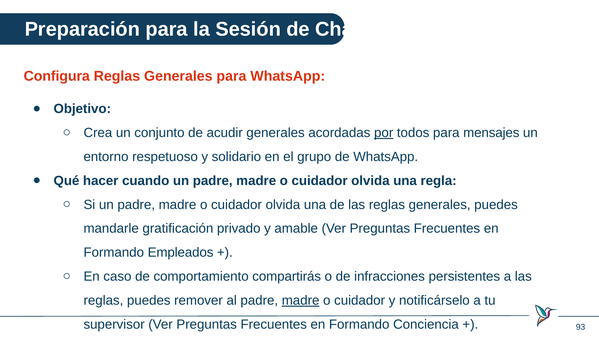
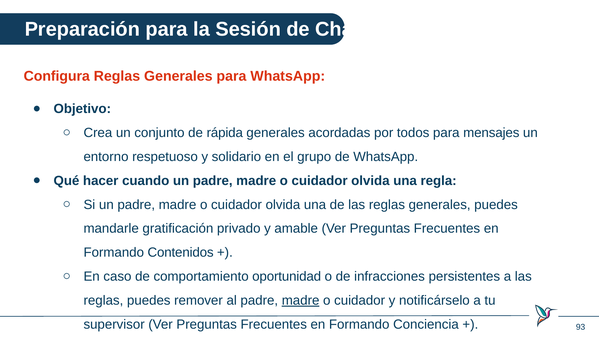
acudir: acudir -> rápida (225, 133)
por underline: present -> none (384, 133)
Empleados: Empleados -> Contenidos (181, 252)
compartirás: compartirás -> oportunidad (287, 276)
